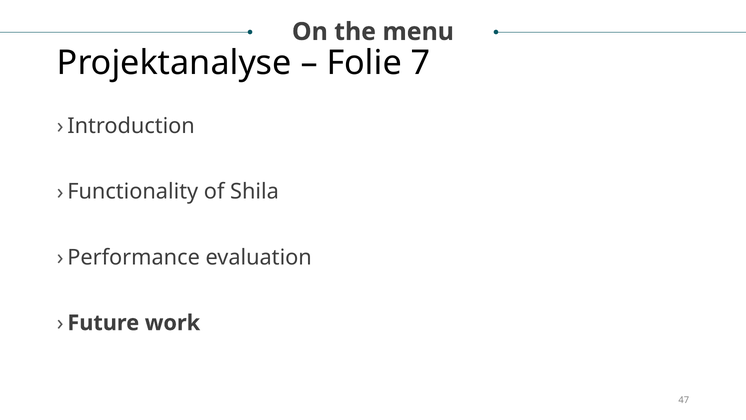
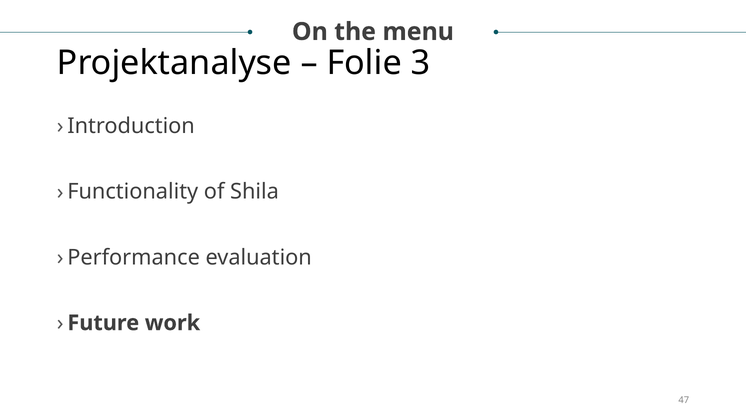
7: 7 -> 3 (421, 63)
